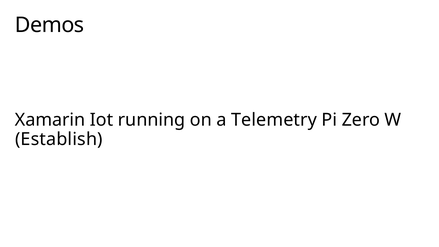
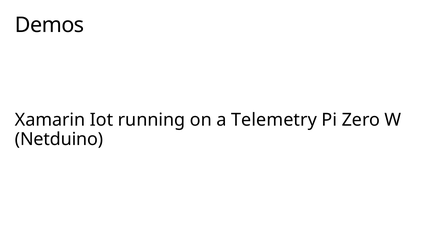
Establish: Establish -> Netduino (59, 139)
